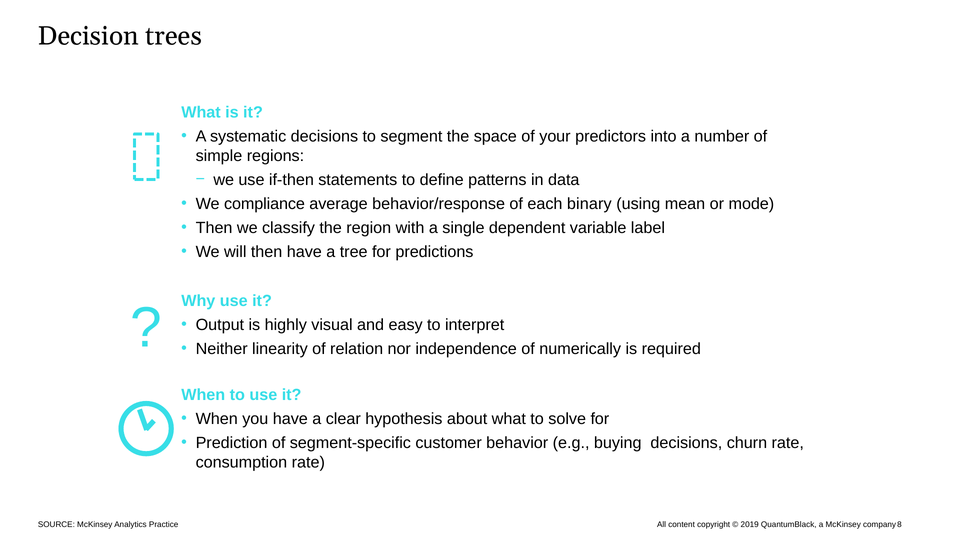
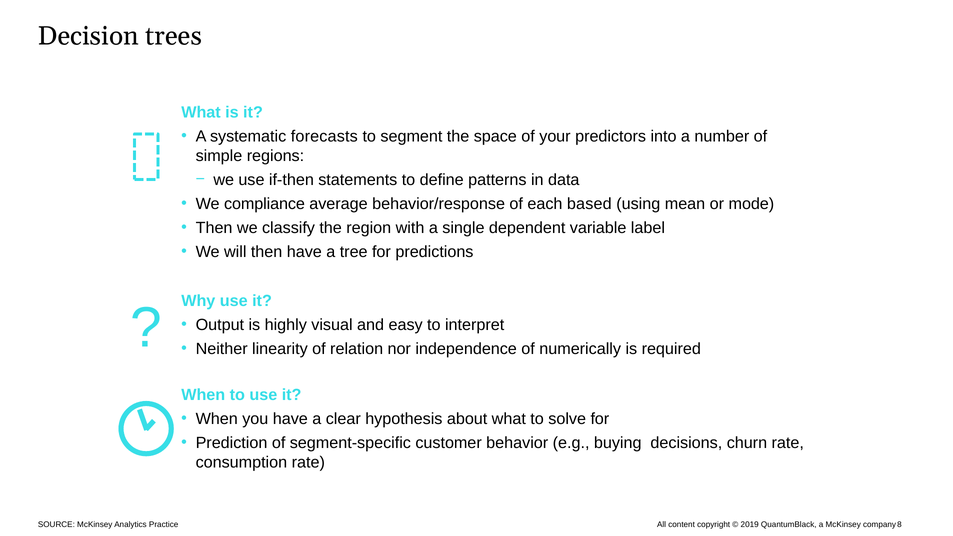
systematic decisions: decisions -> forecasts (324, 136)
binary: binary -> based (589, 204)
